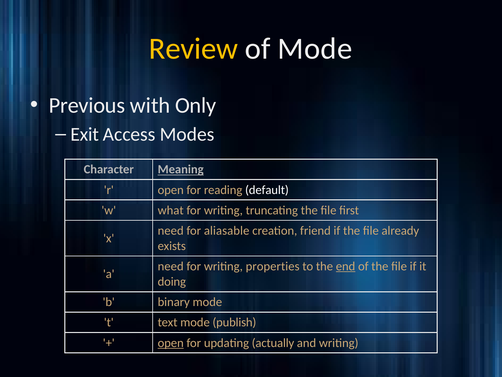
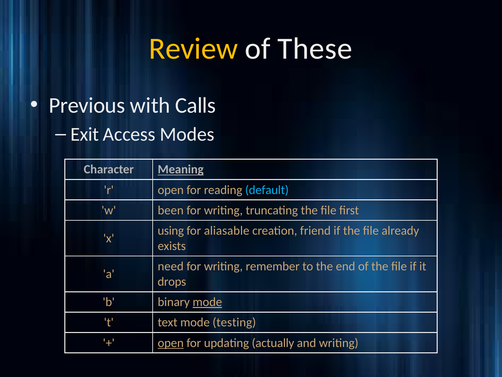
of Mode: Mode -> These (315, 49)
Only: Only -> Calls (196, 105)
default colour: white -> light blue (267, 190)
what: what -> been (171, 210)
need: need -> using (171, 230)
properties: properties -> remember (273, 266)
end underline: present -> none (346, 266)
doing: doing -> drops (172, 281)
mode underline: none -> present (207, 302)
publish: publish -> testing (234, 322)
